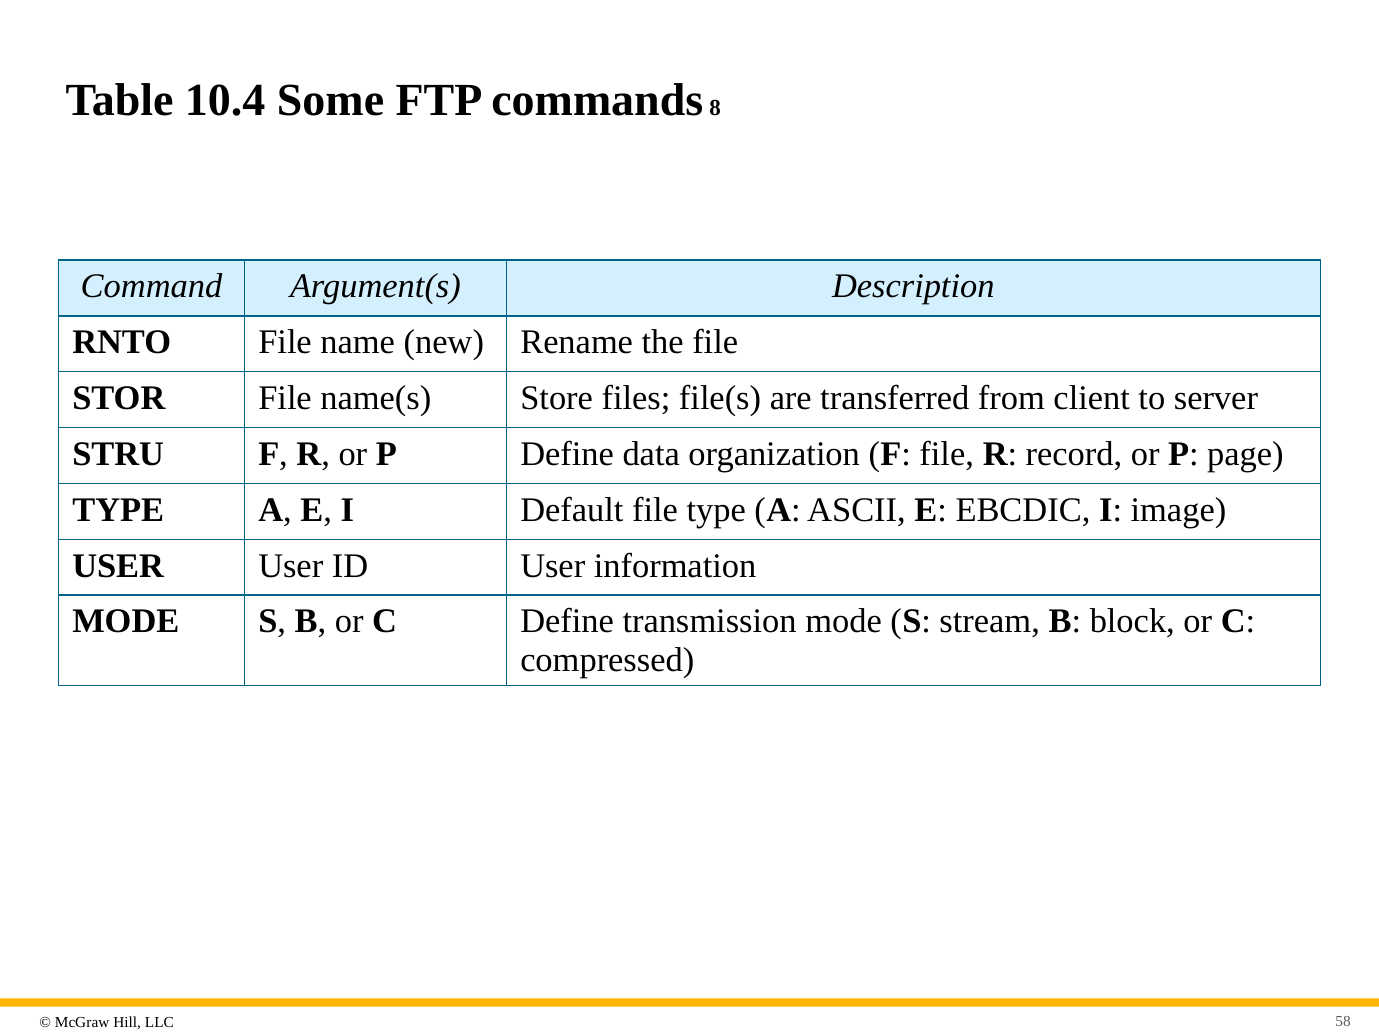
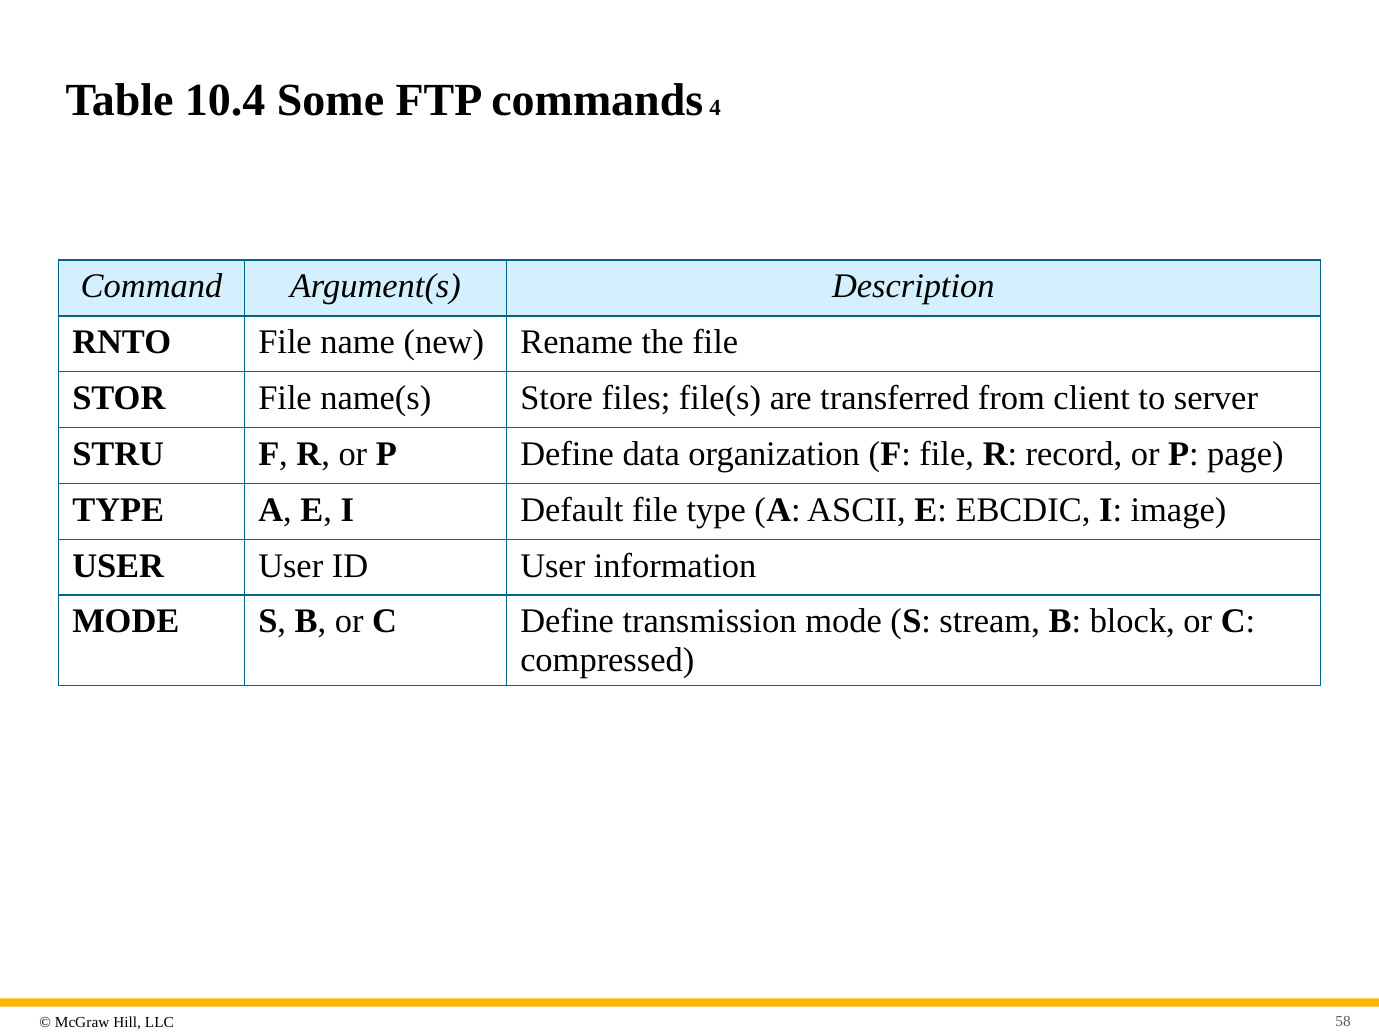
8: 8 -> 4 (715, 108)
